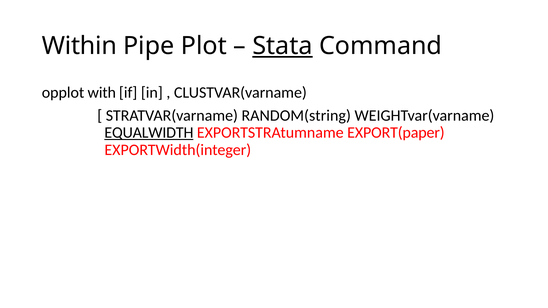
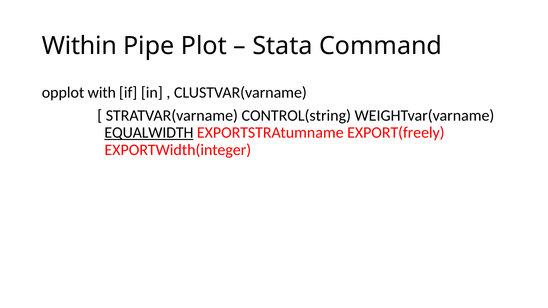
Stata underline: present -> none (282, 46)
RANDOM(string: RANDOM(string -> CONTROL(string (296, 116)
EXPORT(paper: EXPORT(paper -> EXPORT(freely (396, 133)
